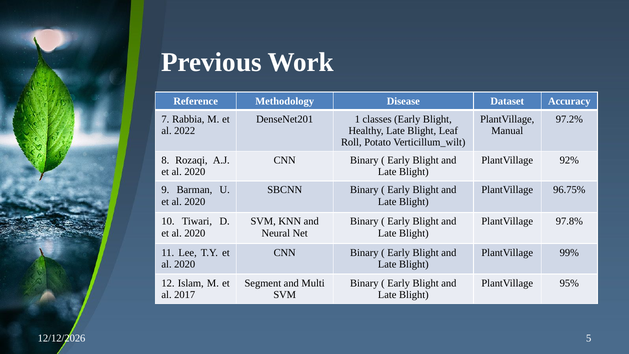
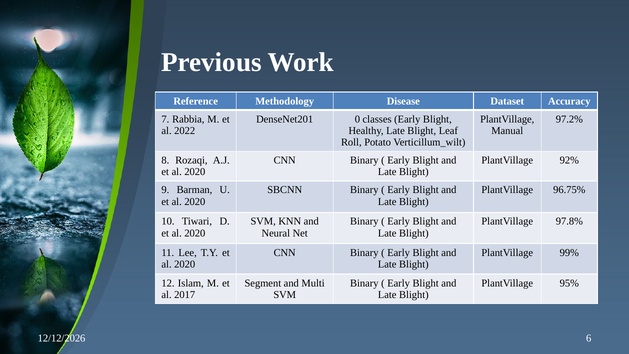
1: 1 -> 0 (357, 119)
5: 5 -> 6 (589, 338)
